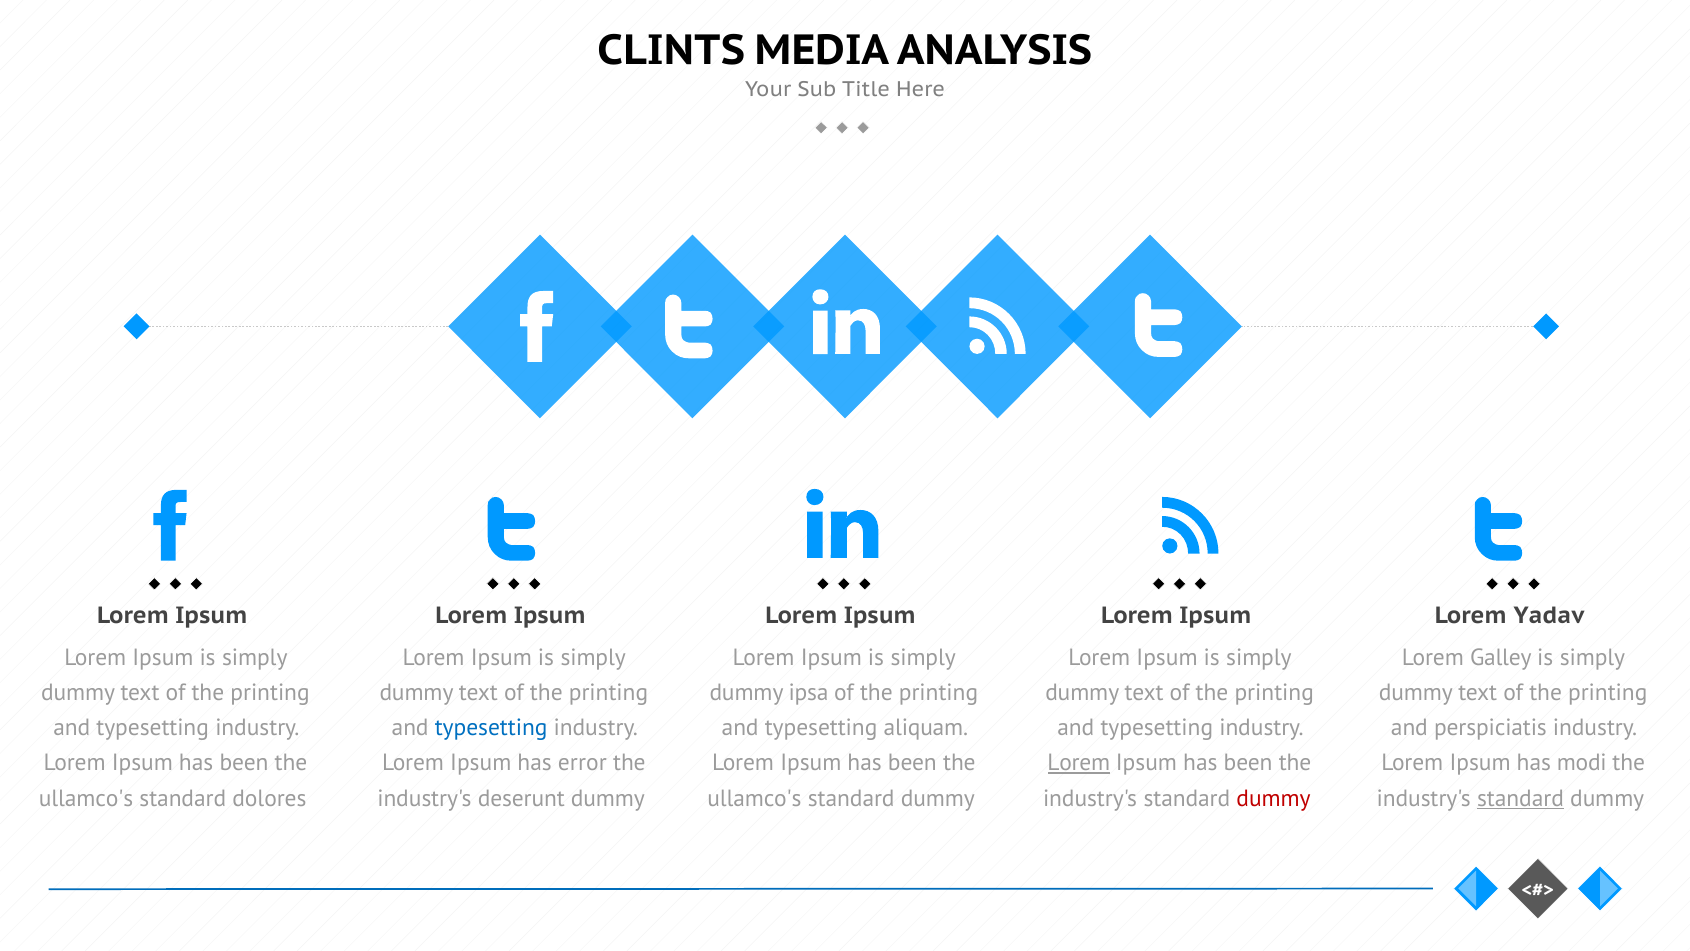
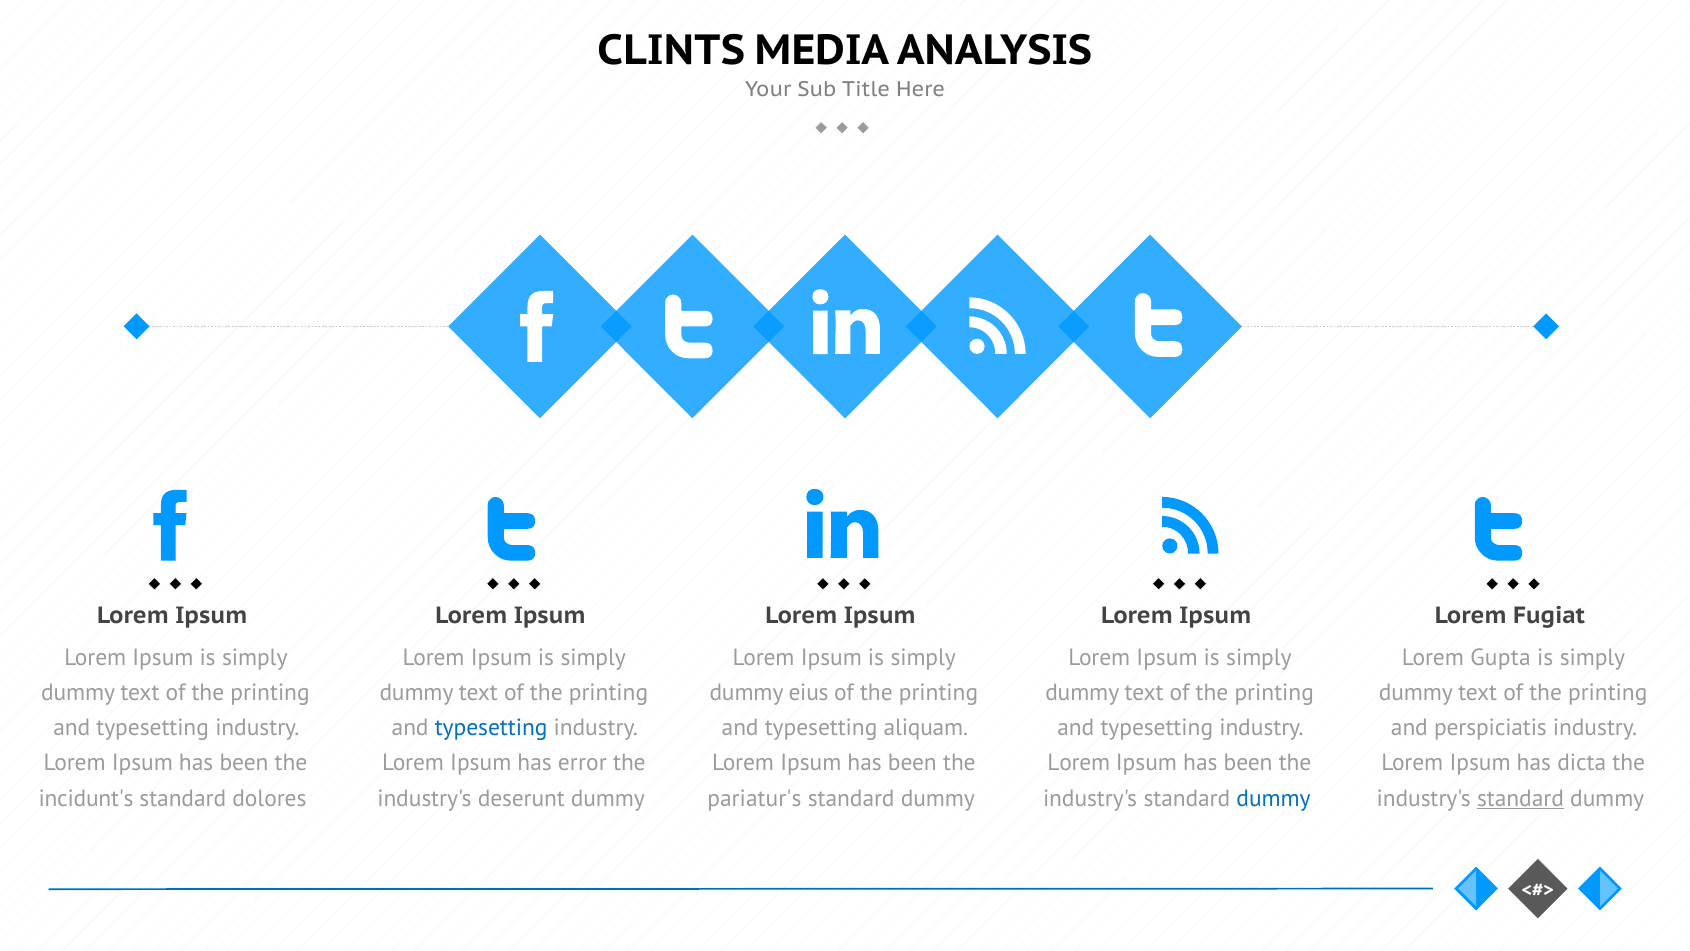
Yadav: Yadav -> Fugiat (1549, 615)
Galley: Galley -> Gupta (1501, 657)
ipsa: ipsa -> eius (809, 692)
Lorem underline: present -> none (1079, 763)
modi: modi -> dicta (1582, 763)
ullamco's: ullamco's -> incidunt's (86, 798)
ullamco's: ullamco's -> pariatur's (754, 798)
dummy colour: red -> blue (1274, 798)
